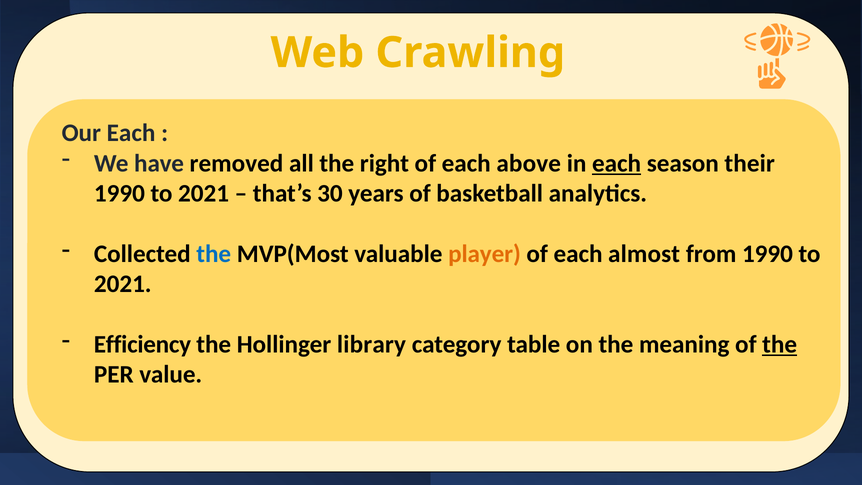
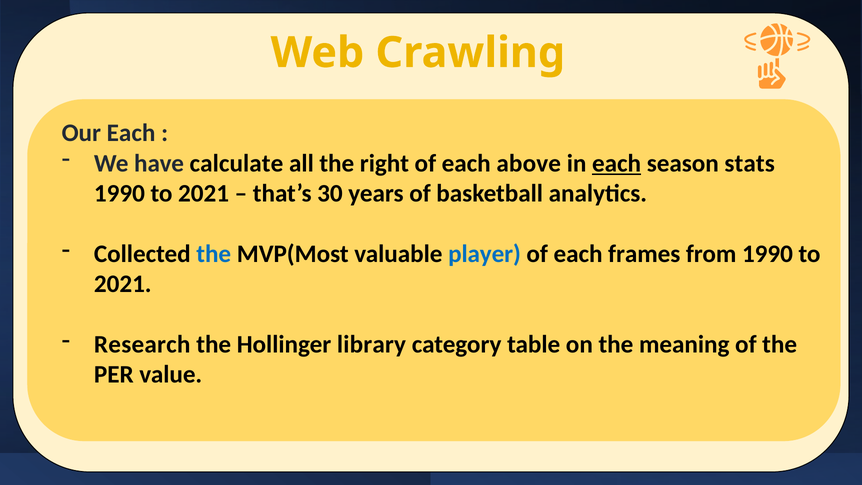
removed: removed -> calculate (236, 163)
their: their -> stats (750, 163)
player colour: orange -> blue (484, 254)
almost: almost -> frames (644, 254)
Efficiency: Efficiency -> Research (142, 344)
the underline: present -> none (780, 344)
